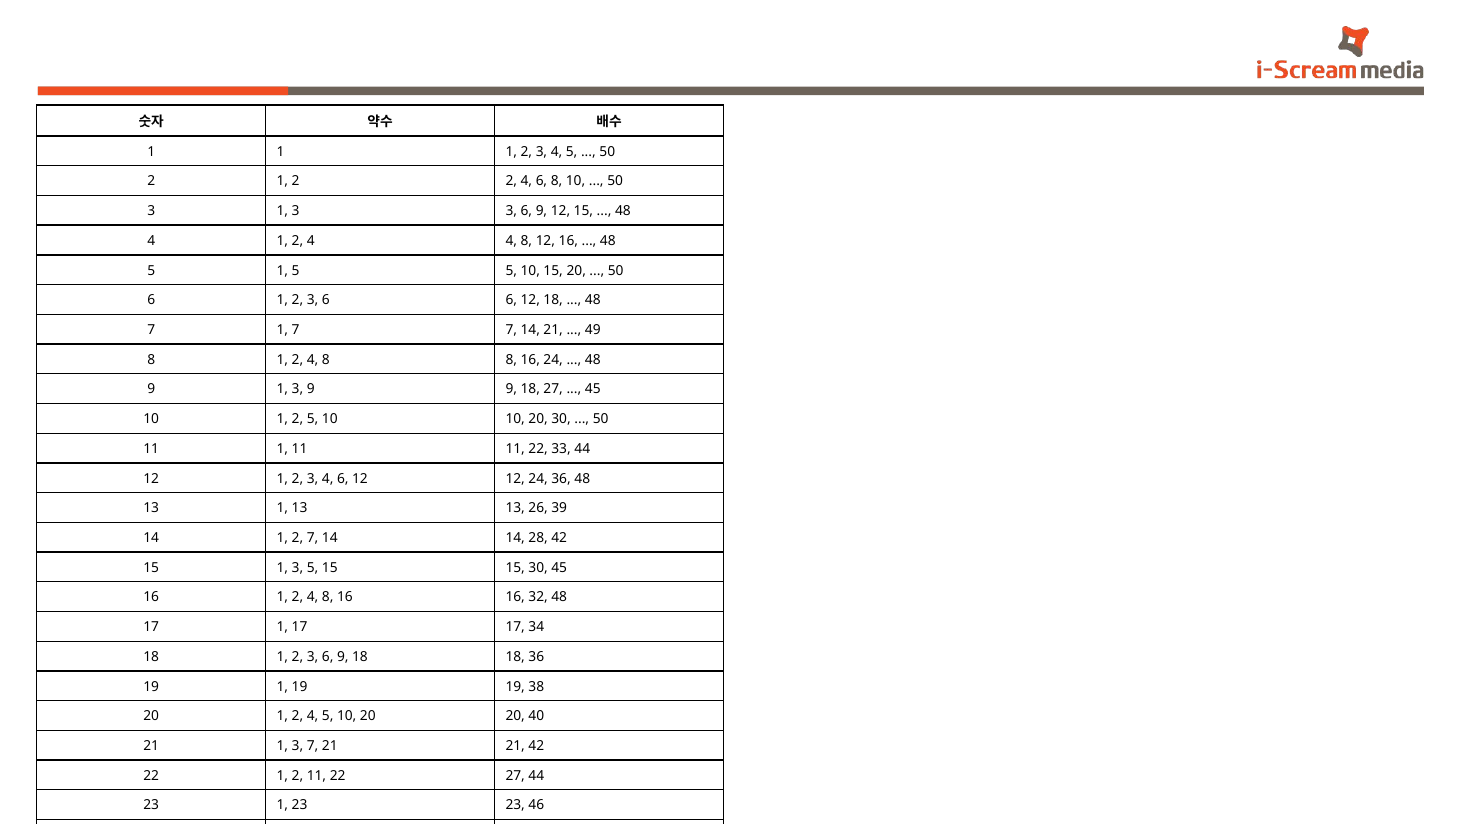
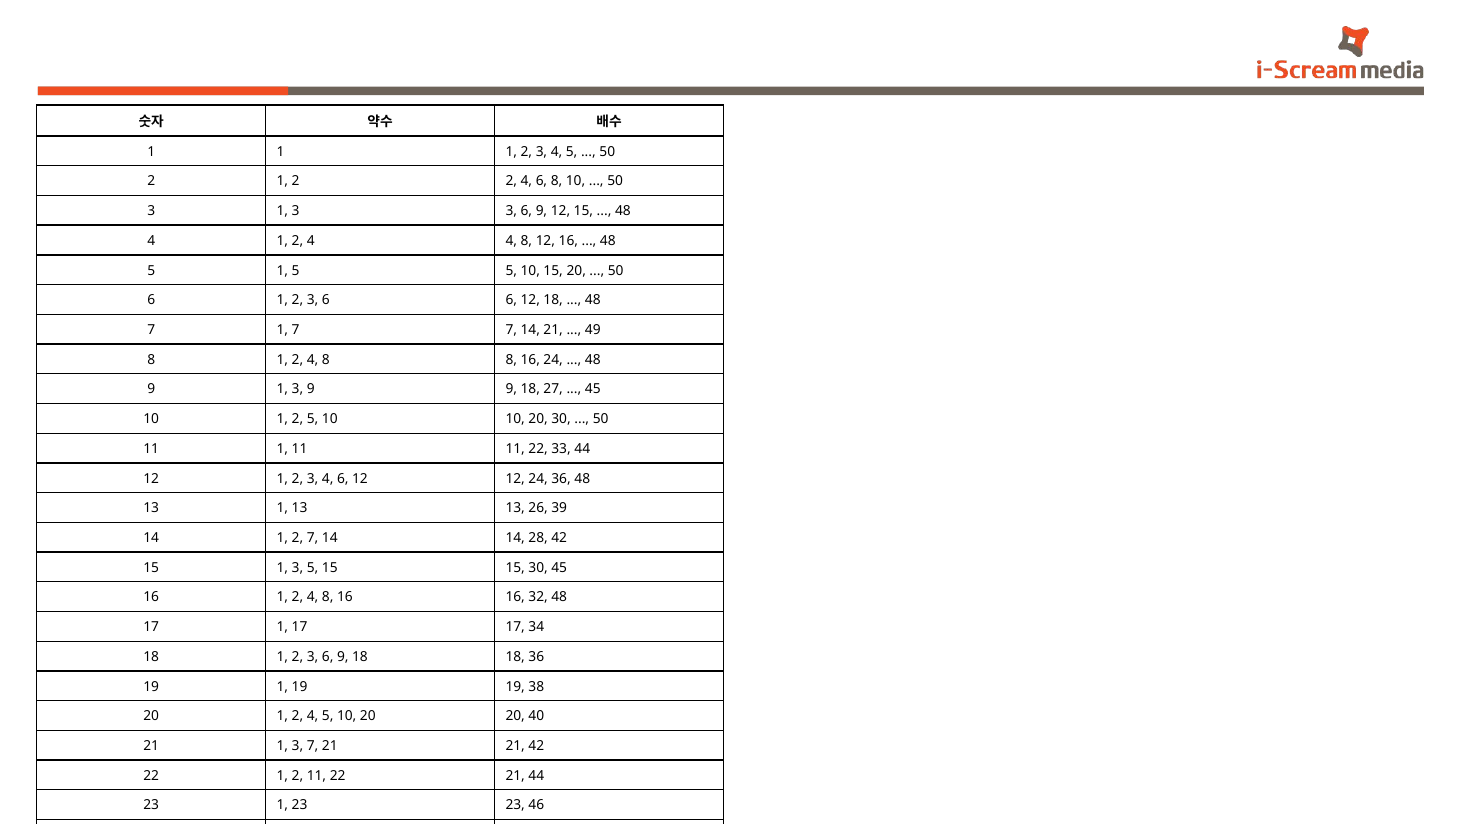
22 27: 27 -> 21 (515, 776)
